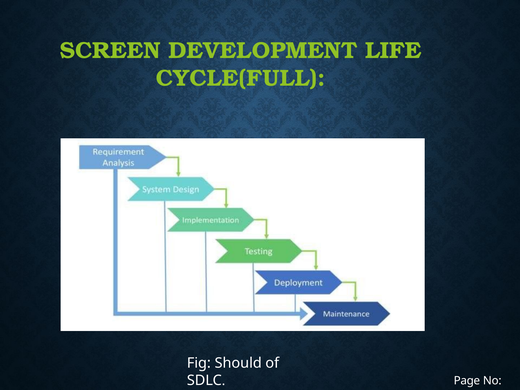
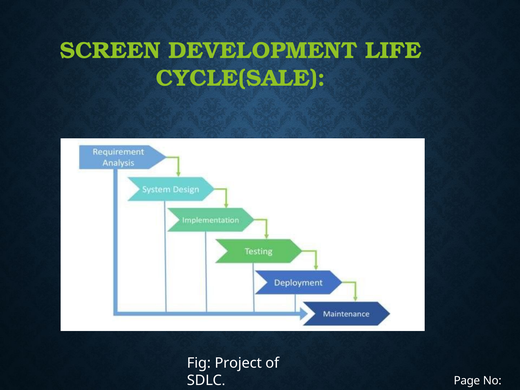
CYCLE(FULL: CYCLE(FULL -> CYCLE(SALE (241, 78)
Should: Should -> Project (238, 363)
